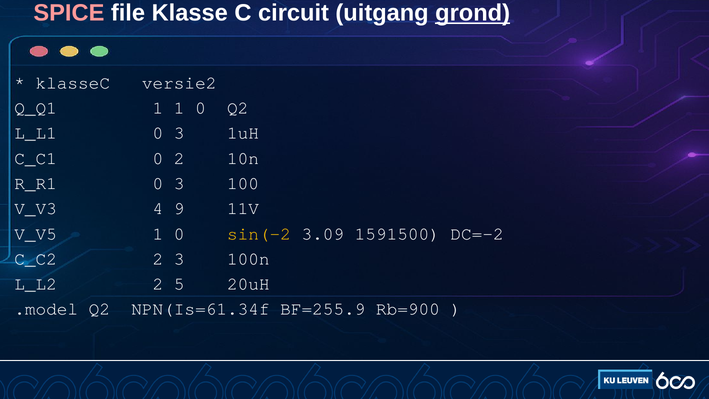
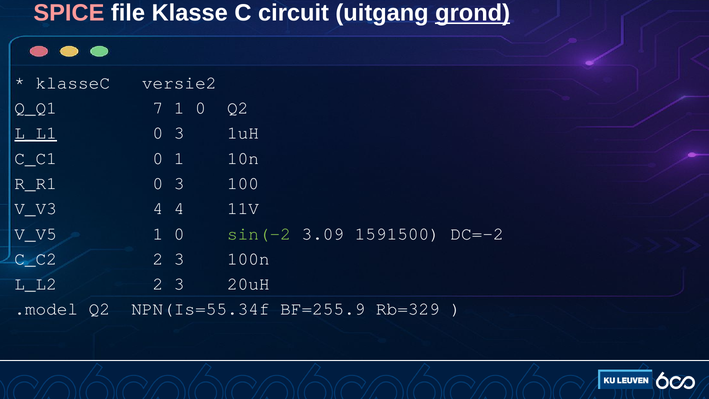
Q_Q1 1: 1 -> 7 (158, 108)
L_L1 underline: none -> present (36, 133)
0 2: 2 -> 1 (179, 158)
4 9: 9 -> 4 (179, 208)
sin(-2 colour: yellow -> light green (259, 234)
L_L2 2 5: 5 -> 3 (179, 284)
NPN(Is=61.34f: NPN(Is=61.34f -> NPN(Is=55.34f (200, 309)
Rb=900: Rb=900 -> Rb=329 (408, 309)
